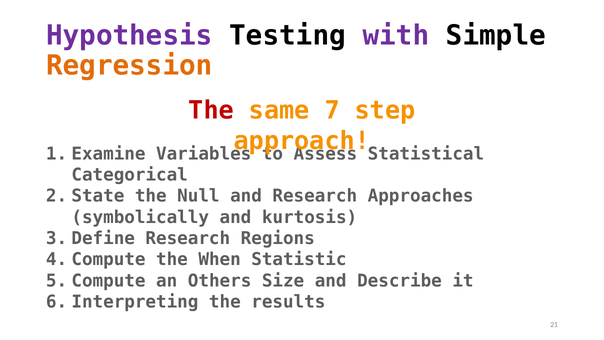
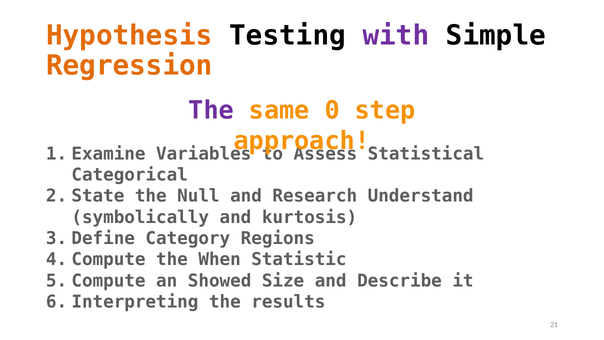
Hypothesis colour: purple -> orange (129, 36)
The colour: red -> purple (211, 111)
7: 7 -> 0 (332, 111)
Approaches: Approaches -> Understand (421, 196)
Research: Research -> Category (188, 238)
Others: Others -> Showed (220, 280)
